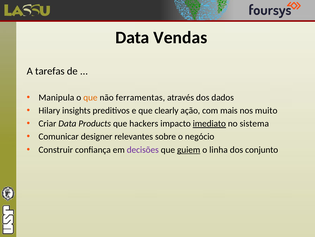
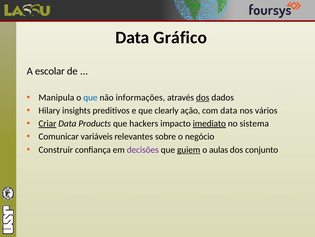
Vendas: Vendas -> Gráfico (180, 37)
tarefas: tarefas -> escolar (50, 71)
que colour: orange -> blue (90, 97)
ferramentas: ferramentas -> informações (140, 97)
dos underline: none -> present (203, 97)
com mais: mais -> data (229, 110)
muito: muito -> vários (266, 110)
Criar underline: none -> present (47, 123)
designer: designer -> variáveis (97, 136)
linha: linha -> aulas (219, 149)
